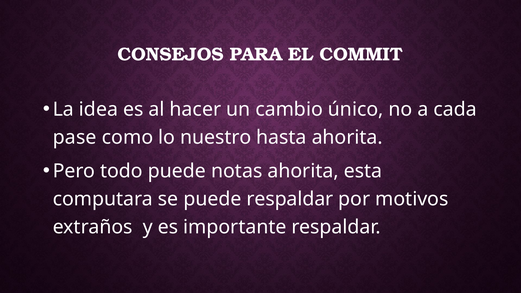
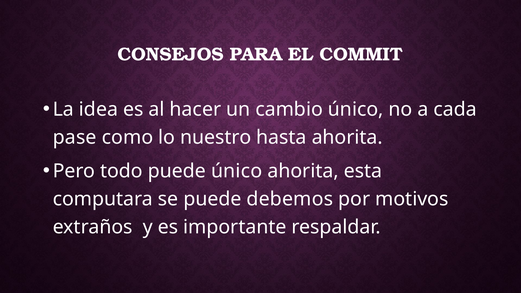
puede notas: notas -> único (237, 171)
puede respaldar: respaldar -> debemos (290, 199)
